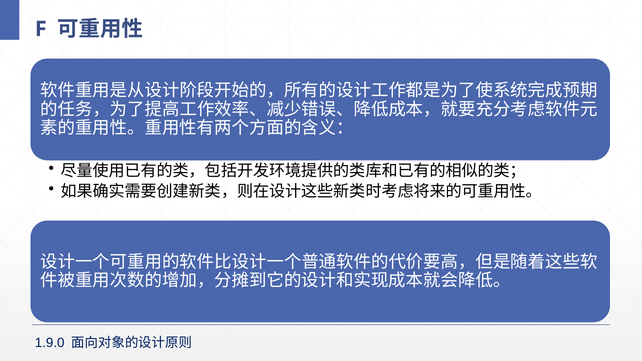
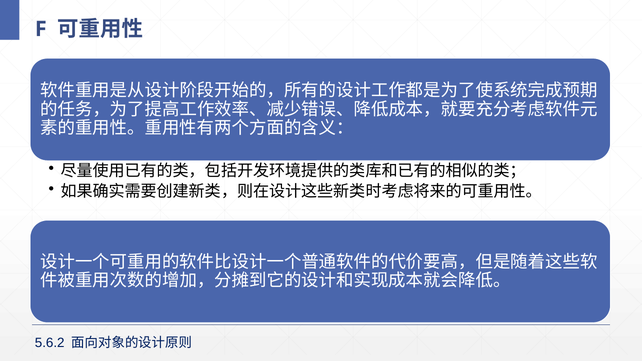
1.9.0: 1.9.0 -> 5.6.2 (50, 343)
